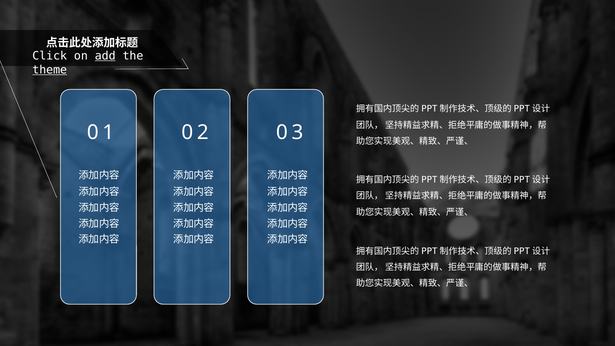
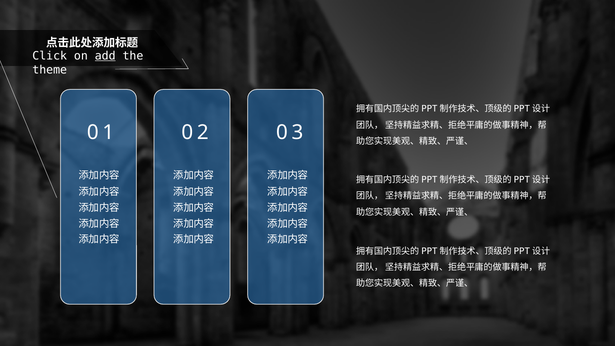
theme underline: present -> none (50, 70)
